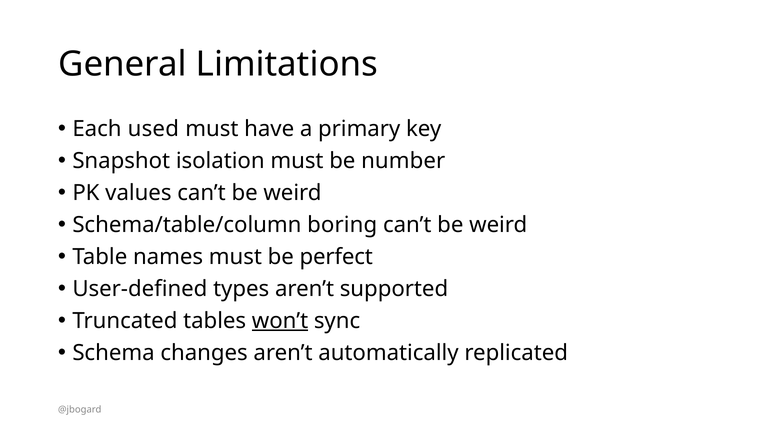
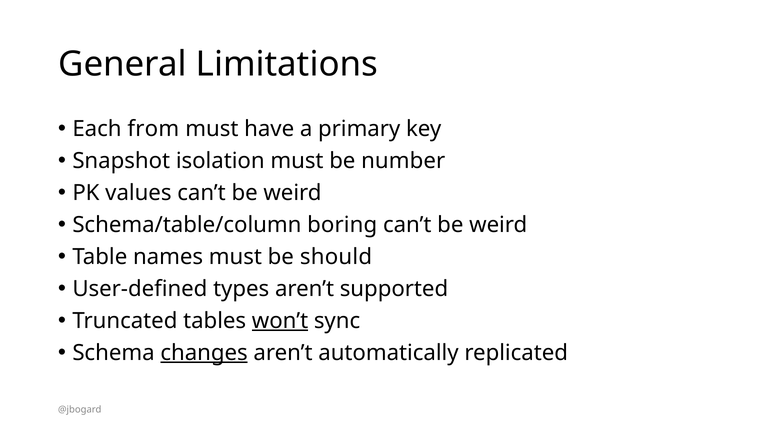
used: used -> from (153, 129)
perfect: perfect -> should (336, 257)
changes underline: none -> present (204, 352)
